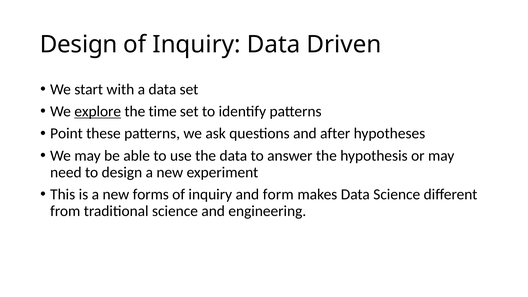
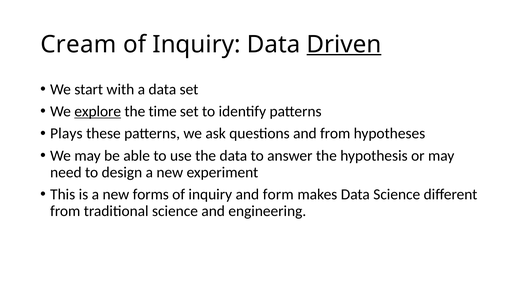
Design: Design -> Cream (78, 44)
Driven underline: none -> present (344, 44)
Point: Point -> Plays (66, 134)
and after: after -> from (335, 134)
